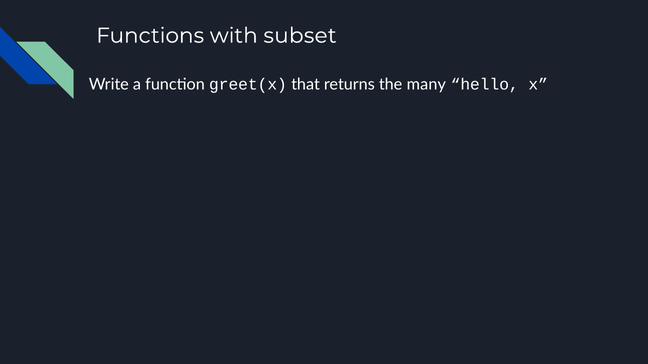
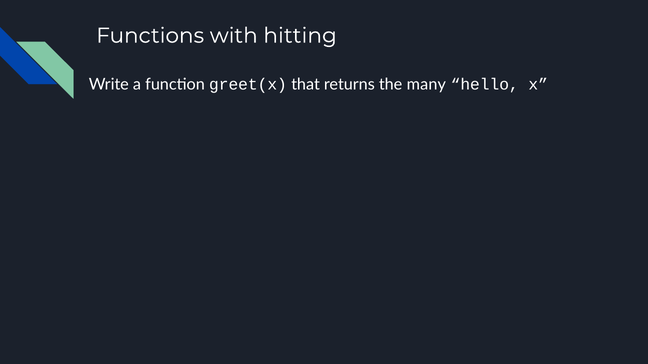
subset: subset -> hitting (300, 36)
